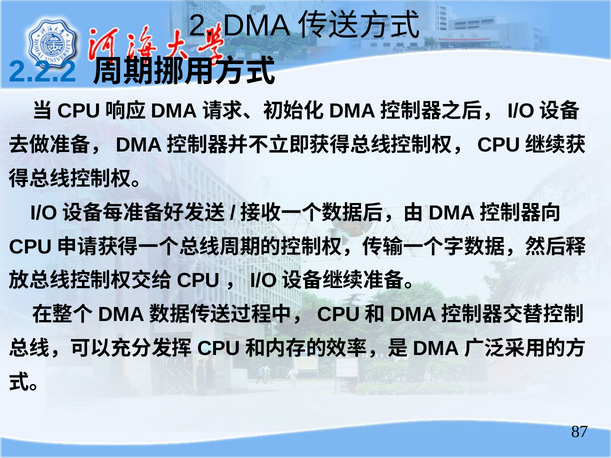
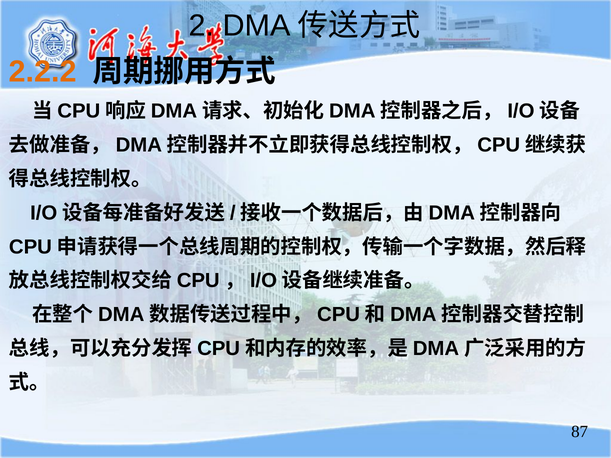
2.2.2 colour: blue -> orange (43, 72)
